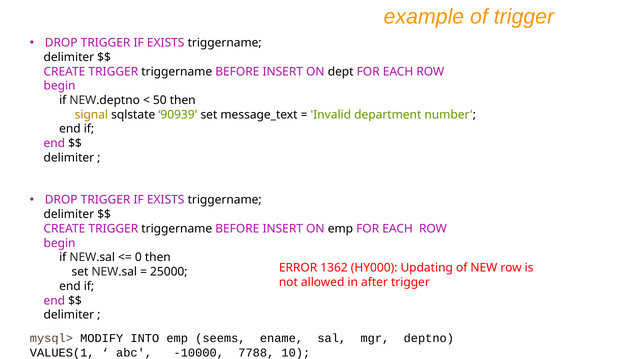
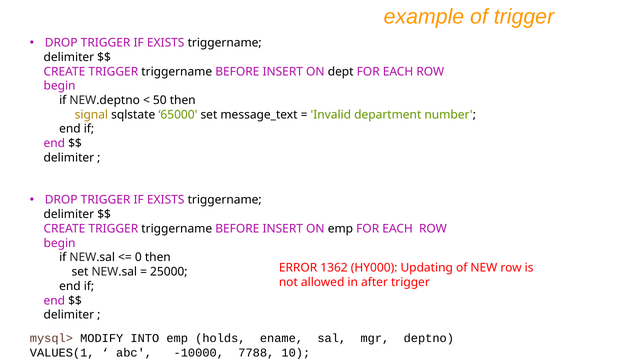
90939: 90939 -> 65000 (178, 115)
seems: seems -> holds (220, 339)
